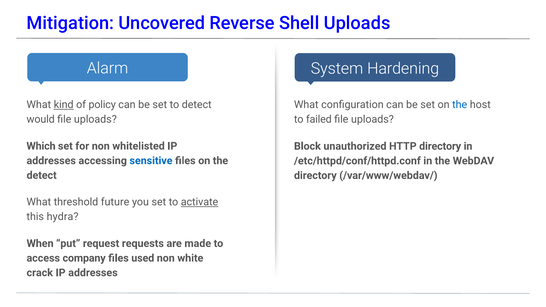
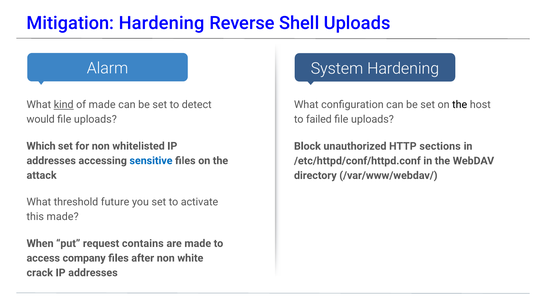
Mitigation Uncovered: Uncovered -> Hardening (162, 23)
of policy: policy -> made (102, 105)
the colour: blue -> black (460, 105)
HTTP directory: directory -> sections (440, 146)
detect: detect -> attack (42, 175)
activate underline: present -> none (200, 202)
this hydra: hydra -> made (63, 217)
requests: requests -> contains (143, 244)
used: used -> after (143, 258)
